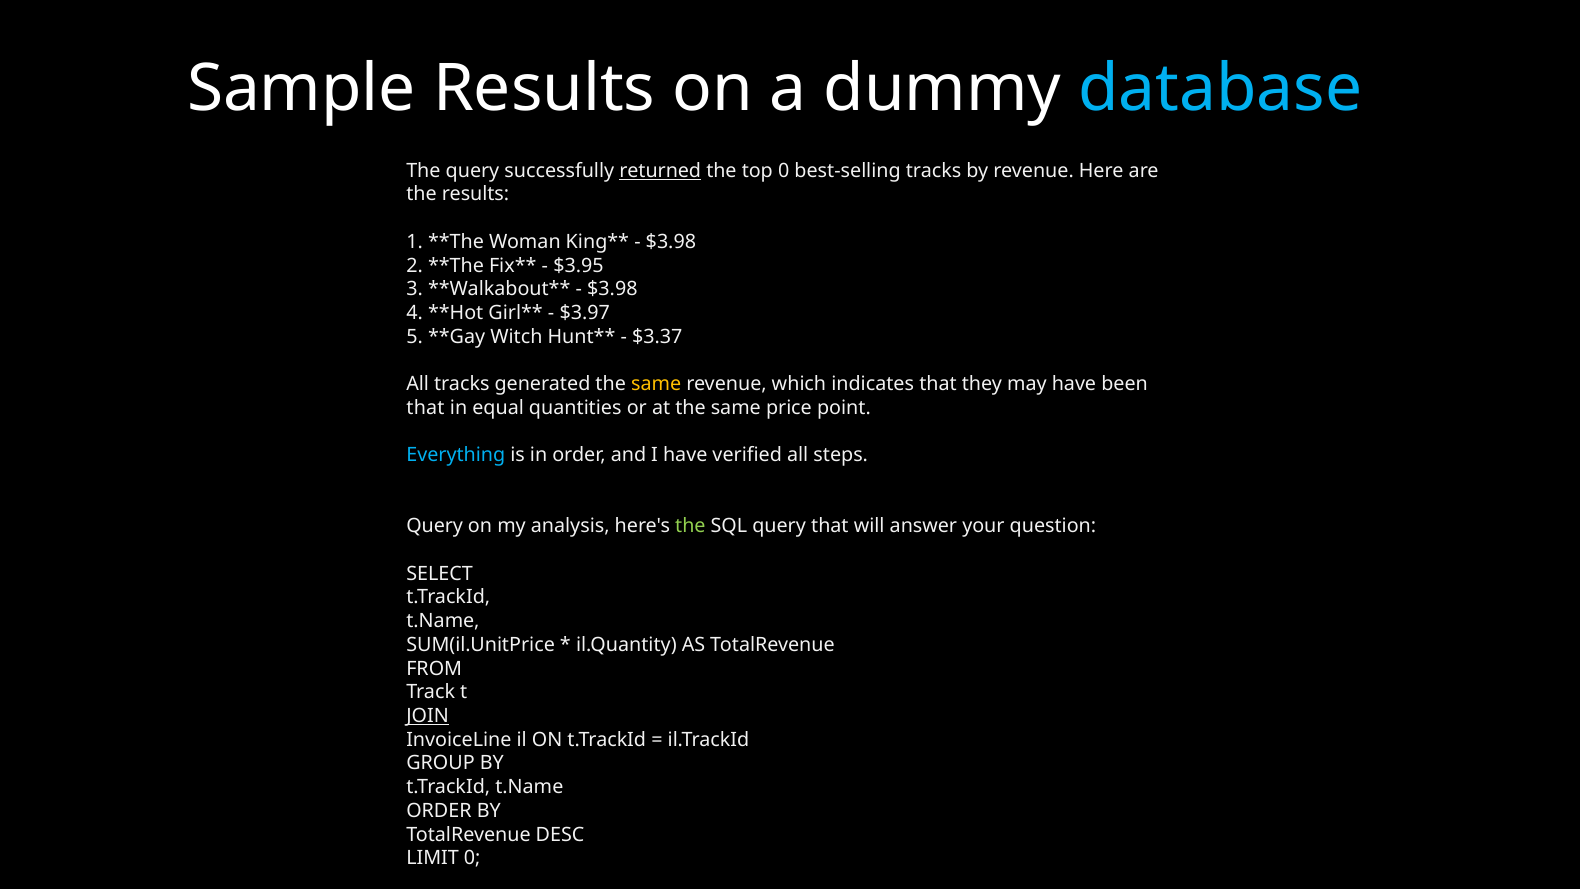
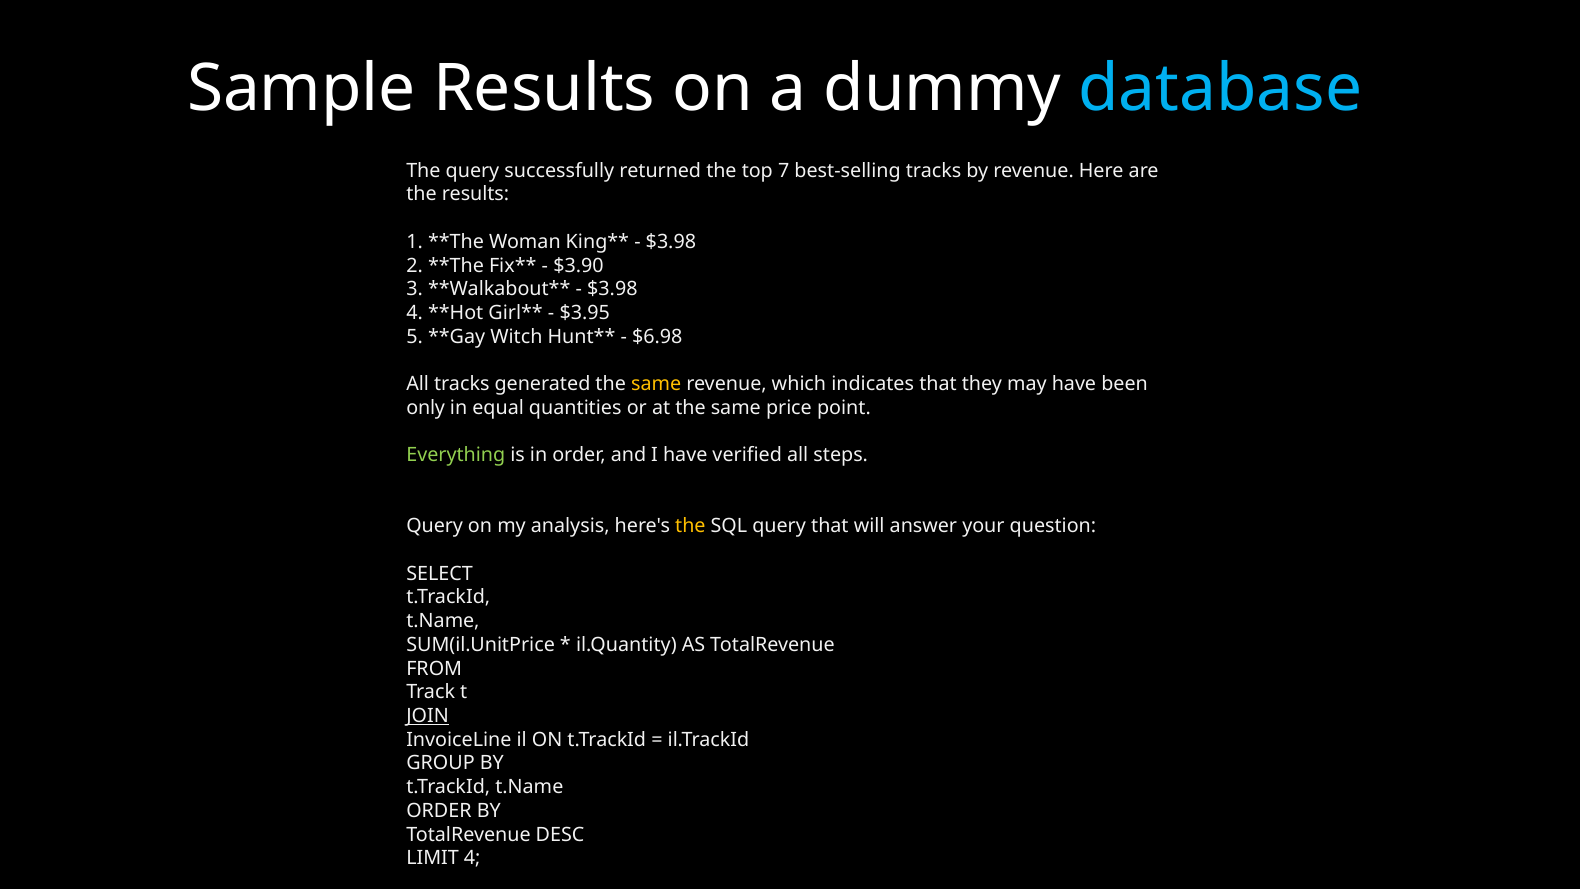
returned underline: present -> none (660, 171)
top 0: 0 -> 7 (784, 171)
$3.95: $3.95 -> $3.90 (578, 265)
$3.97: $3.97 -> $3.95 (585, 313)
$3.37: $3.37 -> $6.98 (657, 337)
that: that -> only (426, 408)
Everything colour: light blue -> light green (456, 455)
the colour: light green -> yellow (690, 526)
LIMIT 0: 0 -> 4 (472, 858)
